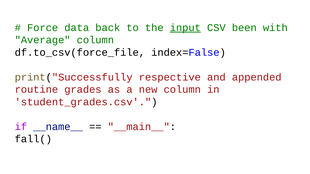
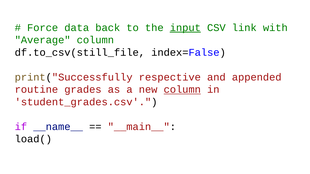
been: been -> link (244, 28)
df.to_csv(force_file: df.to_csv(force_file -> df.to_csv(still_file (80, 53)
column underline: none -> present (182, 90)
fall(: fall( -> load( (33, 139)
